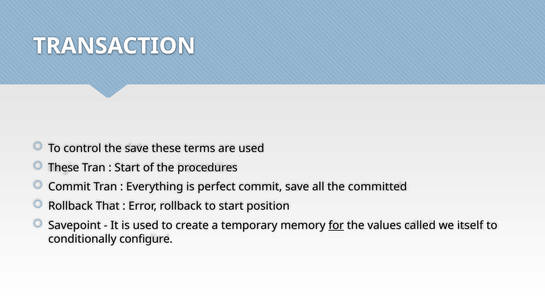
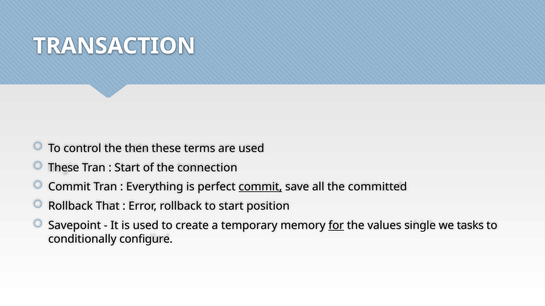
the save: save -> then (137, 149)
procedures: procedures -> connection (207, 168)
commit underline: none -> present (260, 187)
called: called -> single (420, 226)
itself: itself -> tasks (470, 226)
